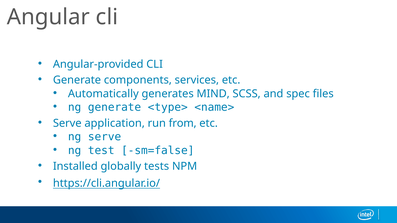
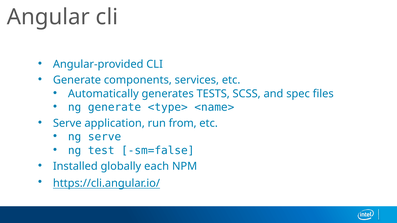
MIND: MIND -> TESTS (213, 94)
tests: tests -> each (157, 167)
